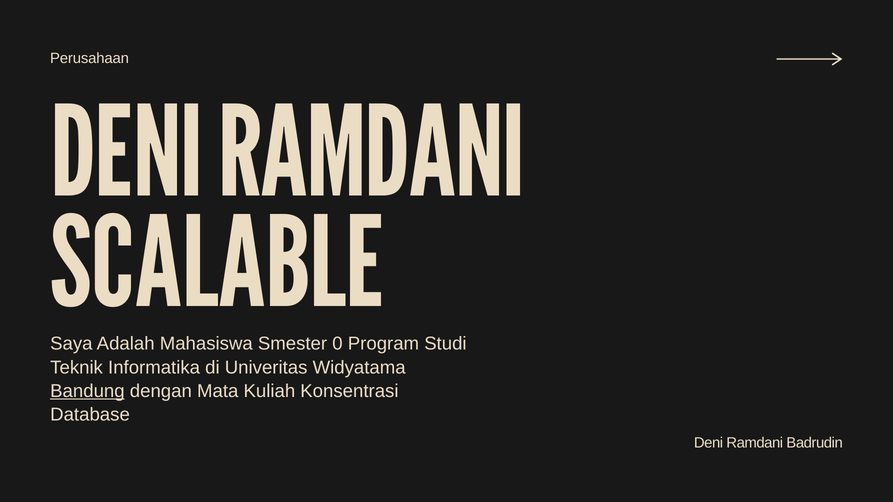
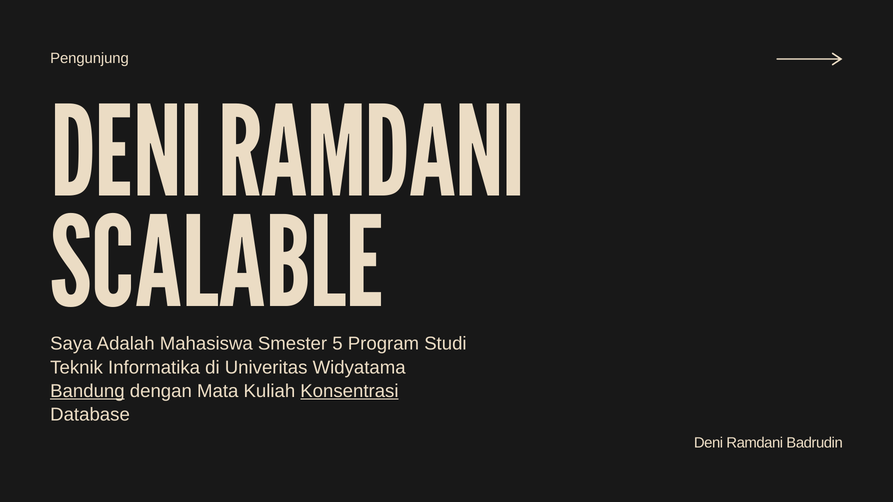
Perusahaan: Perusahaan -> Pengunjung (90, 59)
0: 0 -> 5 (337, 344)
Konsentrasi underline: none -> present (349, 391)
